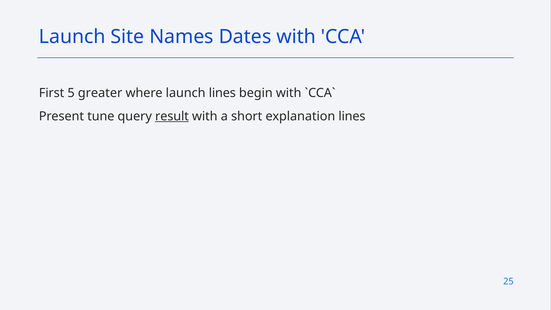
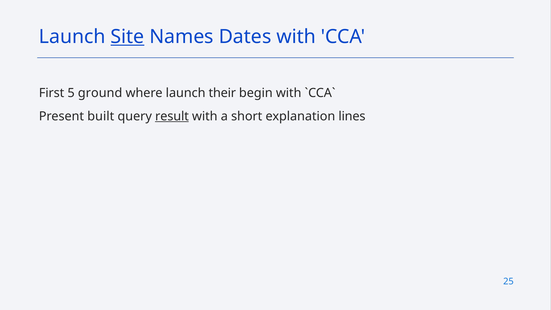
Site underline: none -> present (127, 37)
greater: greater -> ground (100, 93)
launch lines: lines -> their (222, 93)
tune: tune -> built (101, 116)
